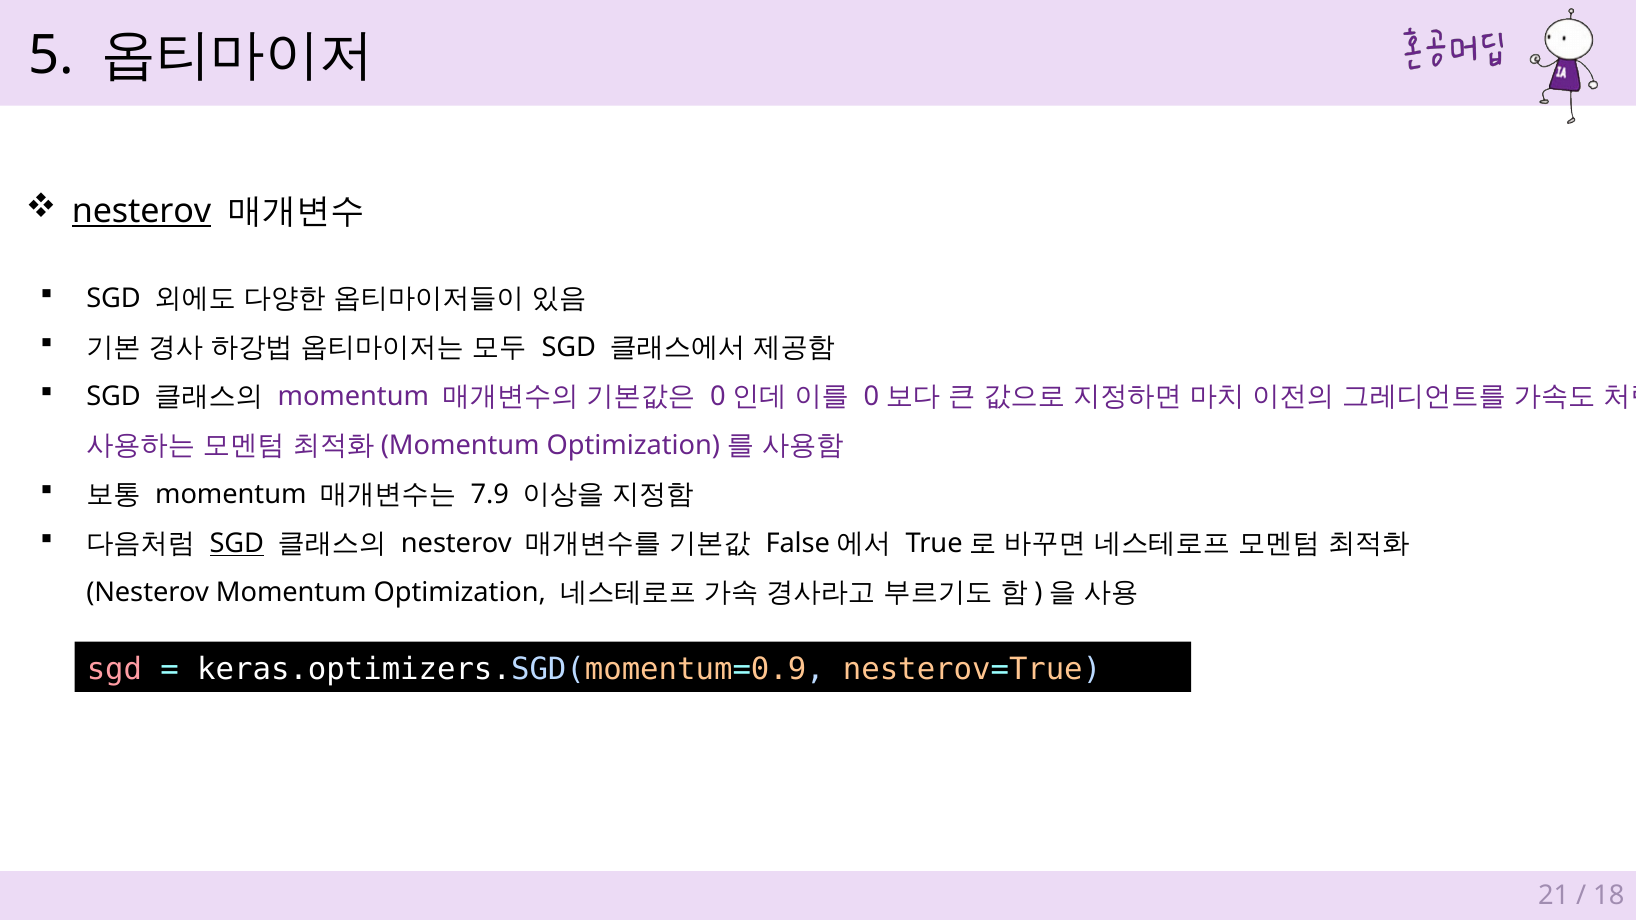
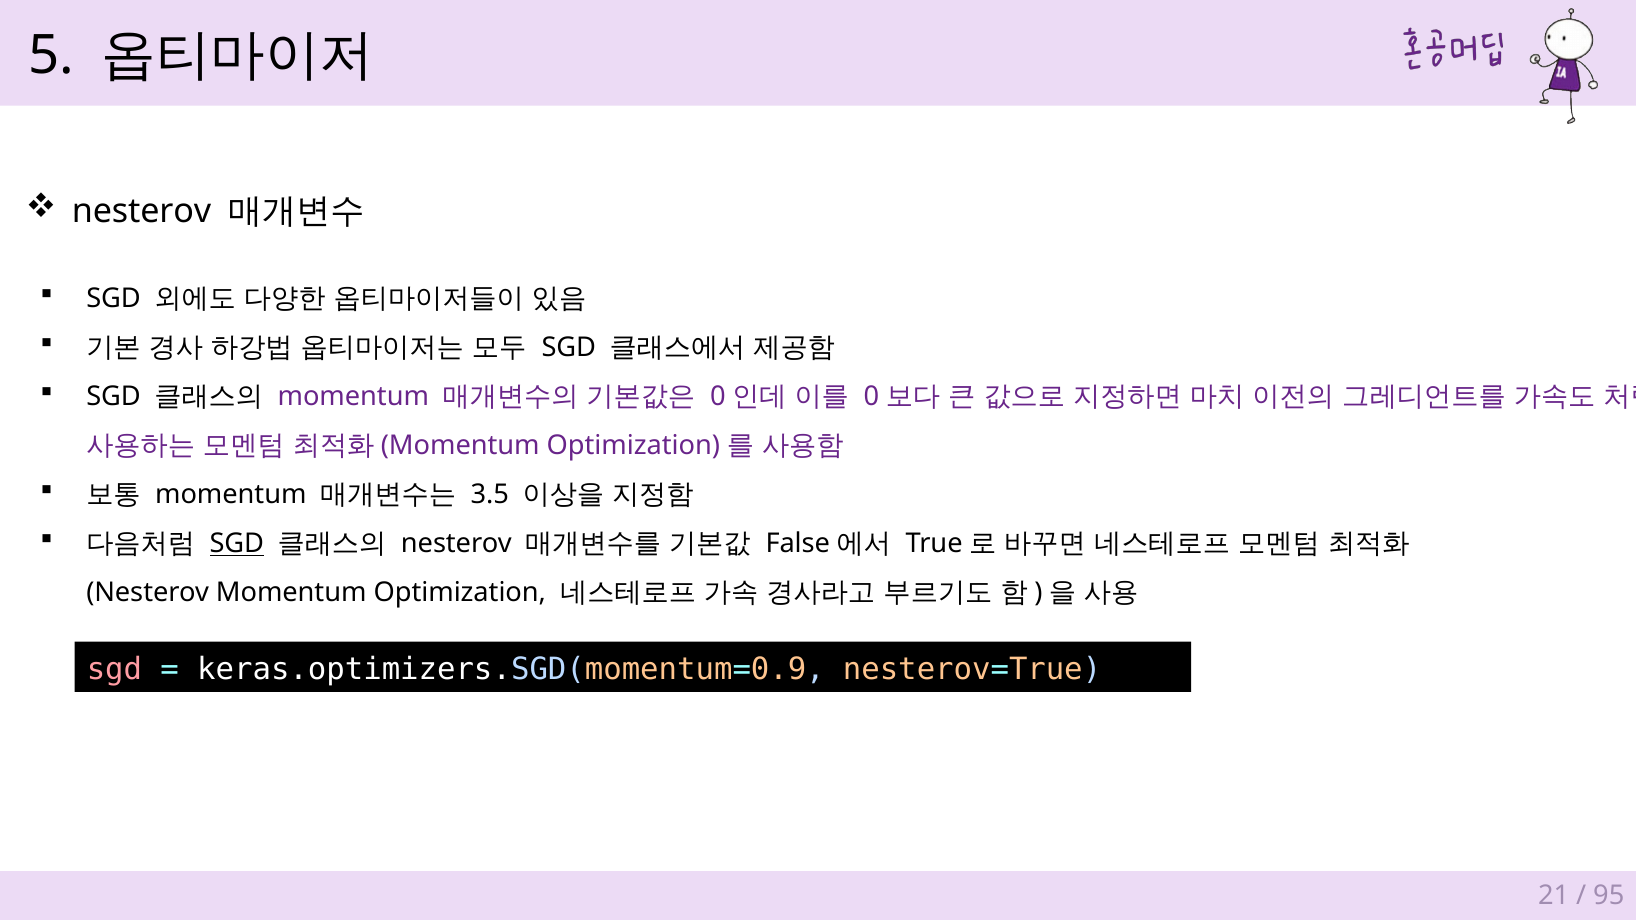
nesterov underline: present -> none (142, 212)
7.9: 7.9 -> 3.5 (490, 495)
18: 18 -> 95 (1609, 895)
